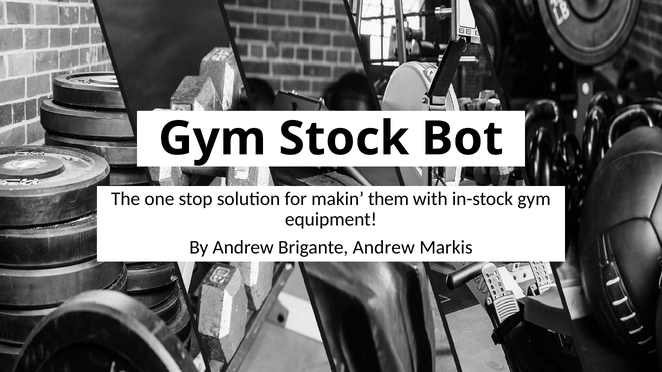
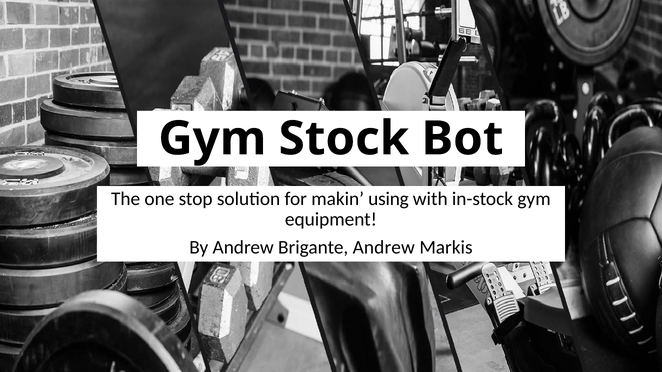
them: them -> using (389, 199)
